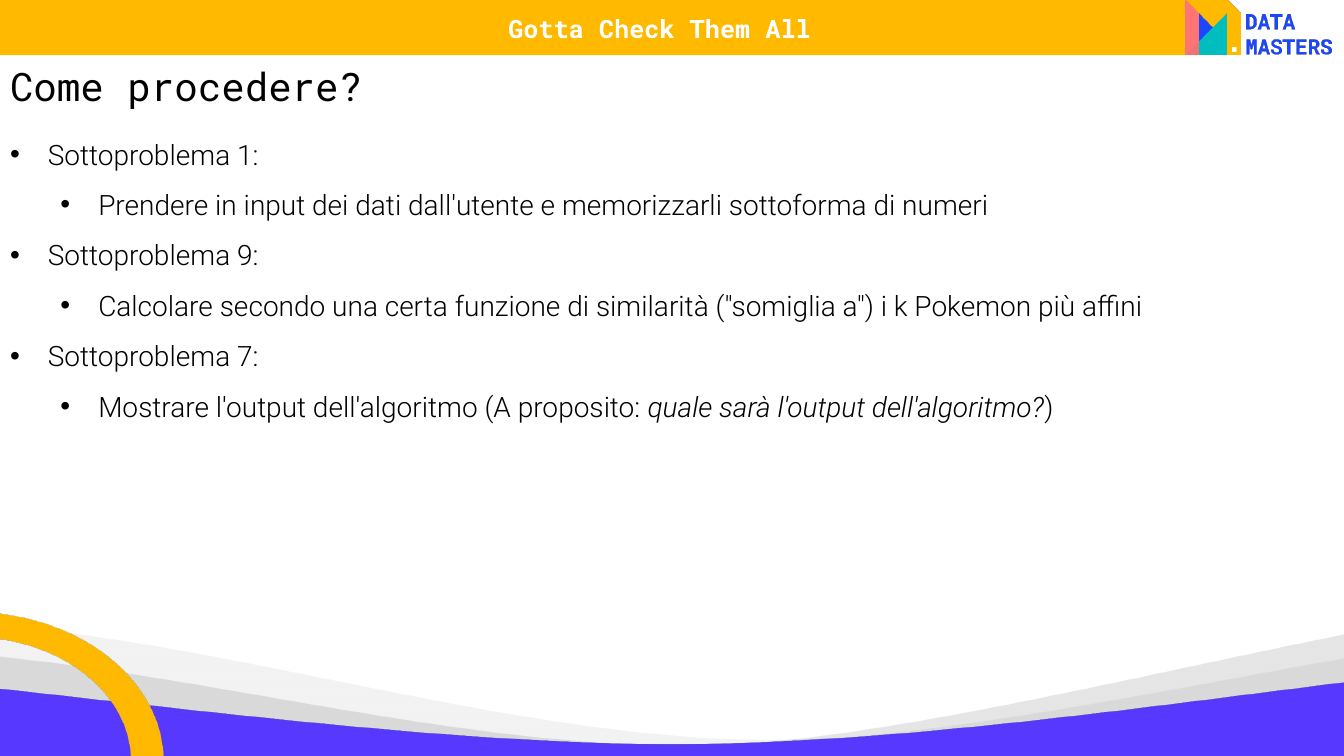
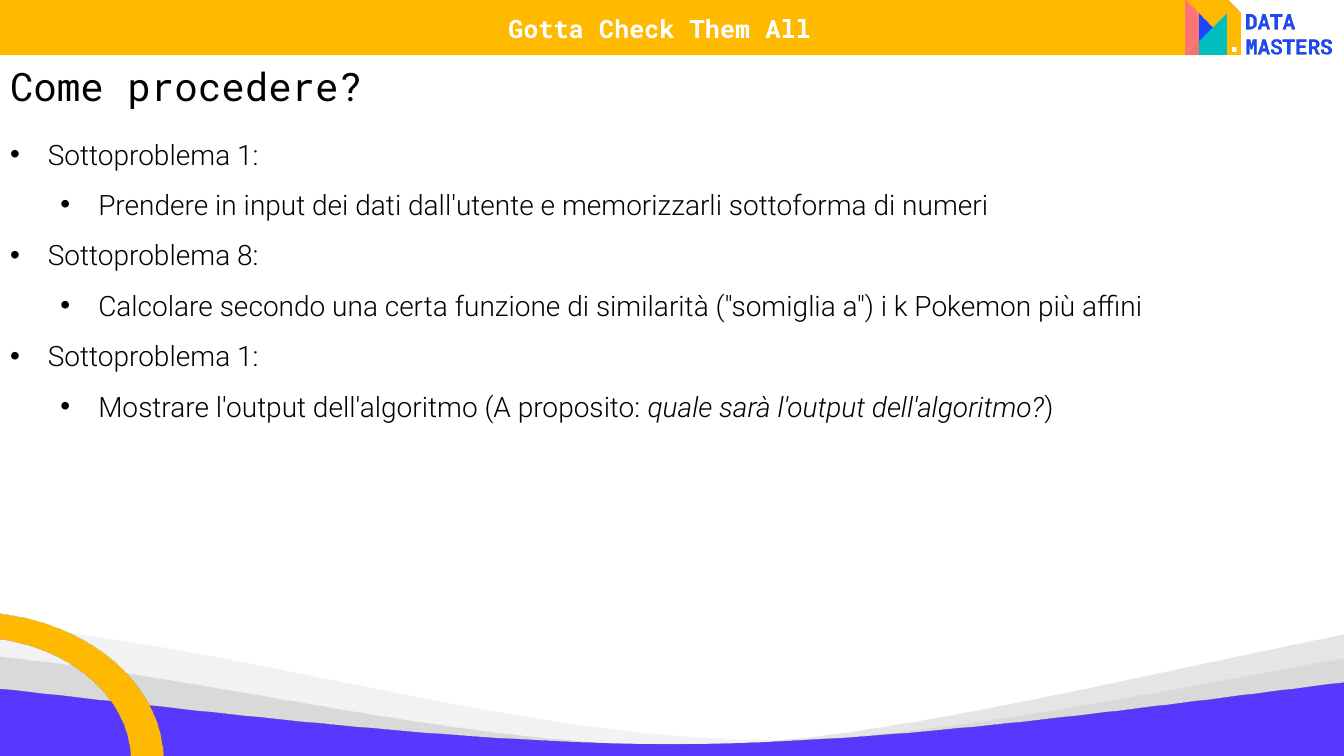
9: 9 -> 8 (248, 257)
7: 7 -> 1 (248, 357)
